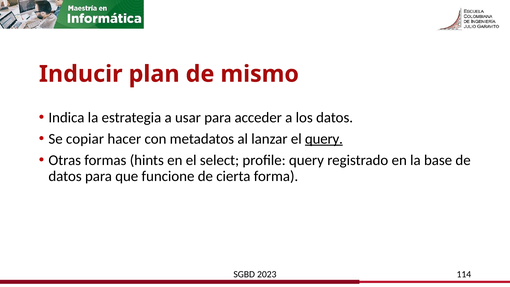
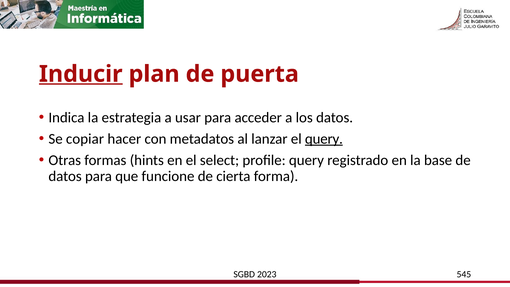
Inducir underline: none -> present (81, 74)
mismo: mismo -> puerta (260, 74)
114: 114 -> 545 (464, 274)
